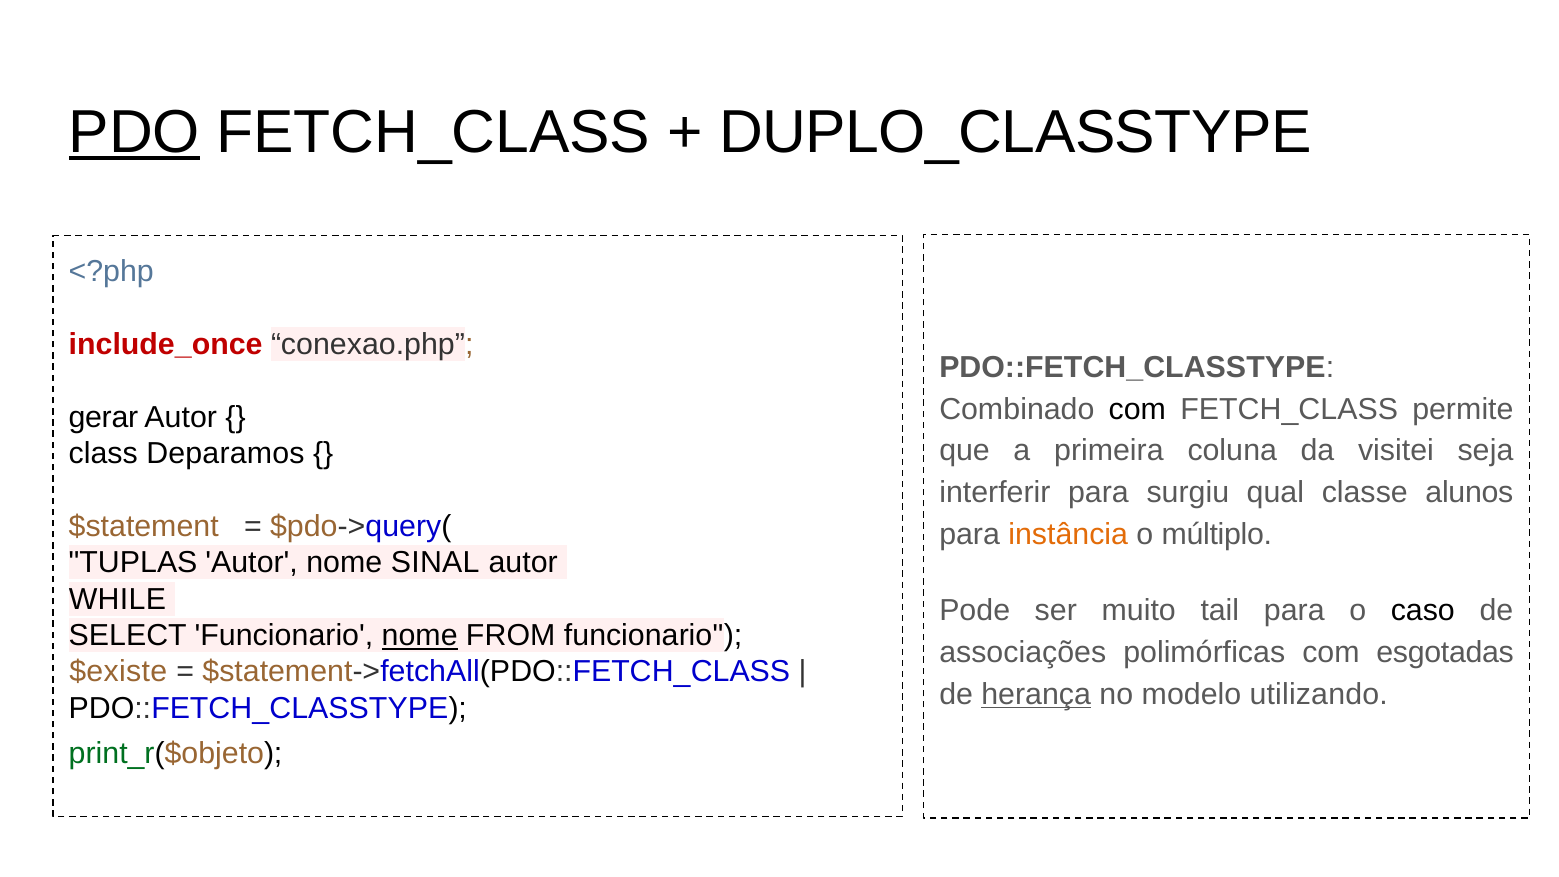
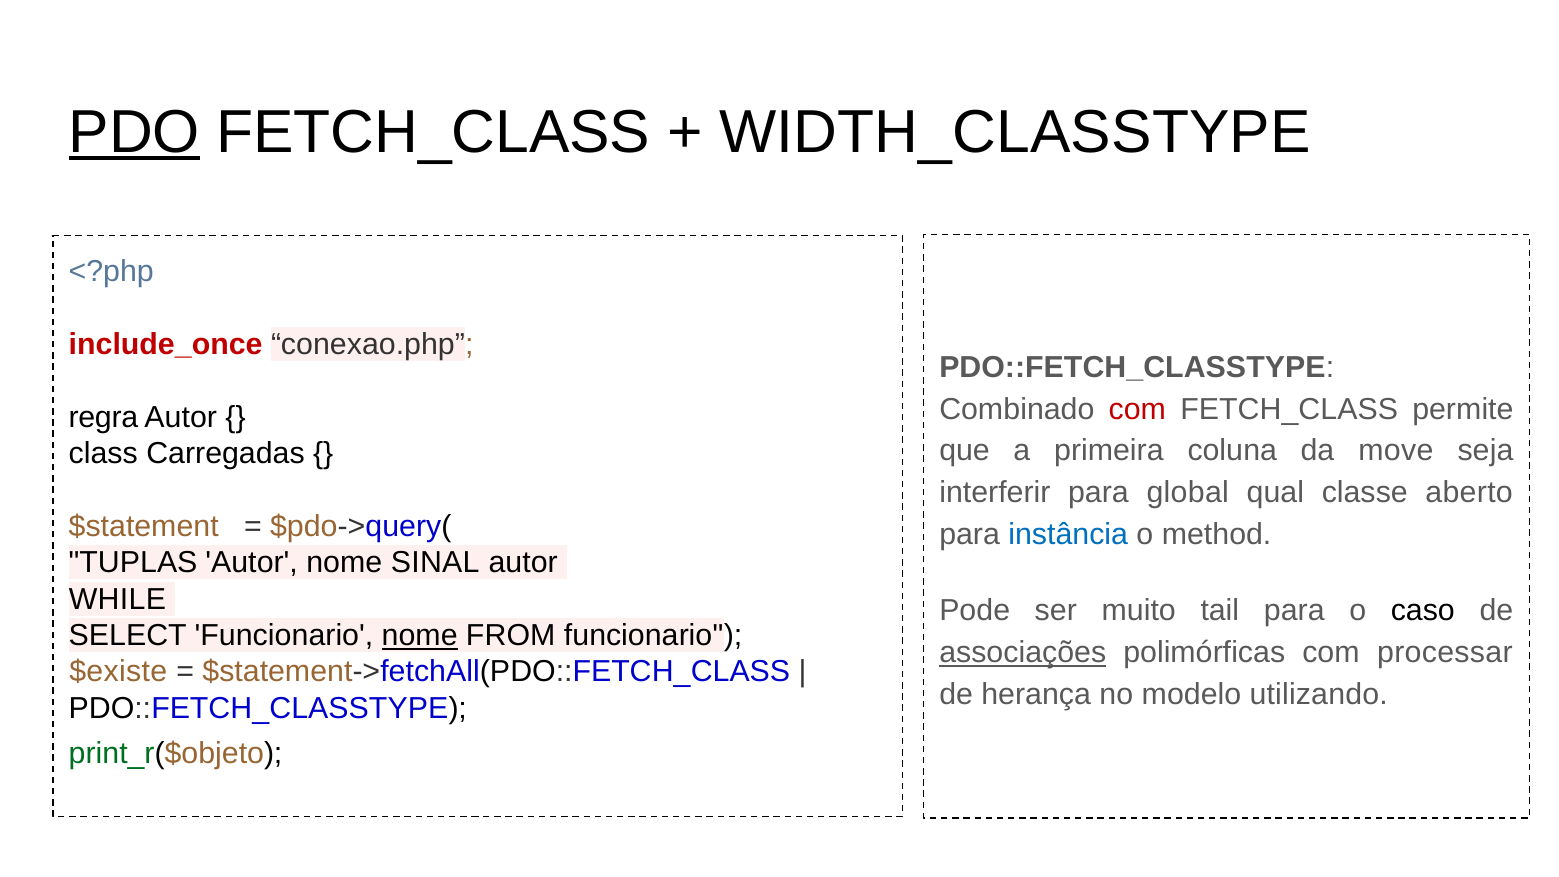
DUPLO_CLASSTYPE: DUPLO_CLASSTYPE -> WIDTH_CLASSTYPE (1015, 132)
com colour: black -> red (1137, 409)
gerar: gerar -> regra (103, 417)
visitei: visitei -> move (1396, 451)
Deparamos: Deparamos -> Carregadas (226, 454)
surgiu: surgiu -> global (1188, 493)
alunos: alunos -> aberto (1469, 493)
instância colour: orange -> blue (1068, 534)
múltiplo: múltiplo -> method (1217, 534)
associações underline: none -> present (1023, 653)
esgotadas: esgotadas -> processar (1445, 653)
herança underline: present -> none (1036, 694)
